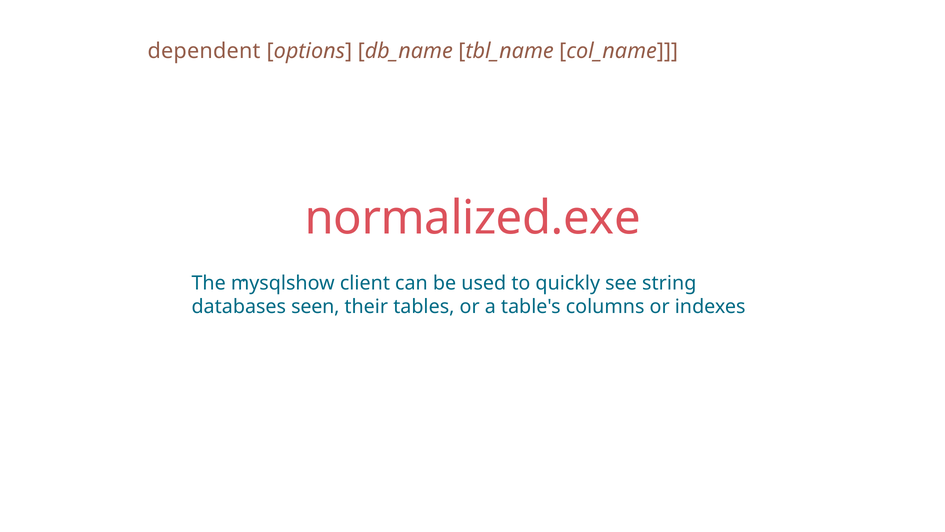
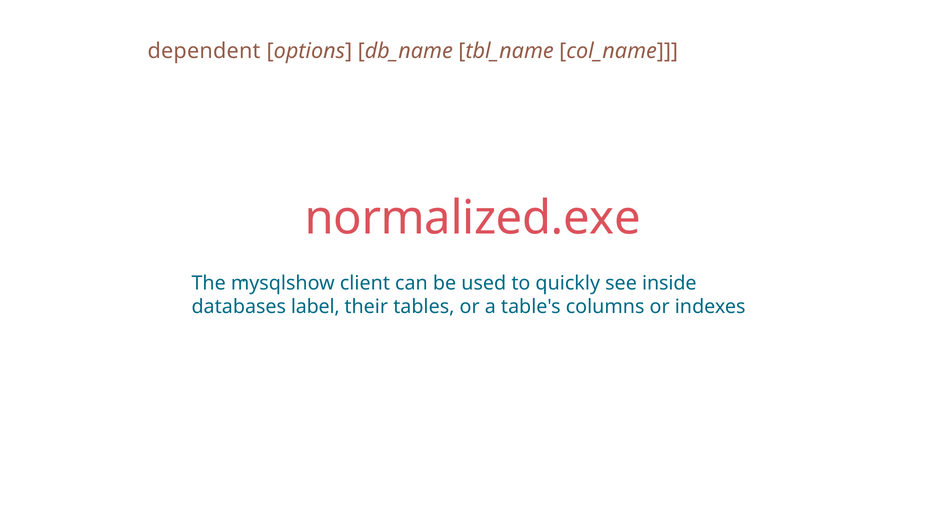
string: string -> inside (669, 283)
seen: seen -> label (315, 307)
